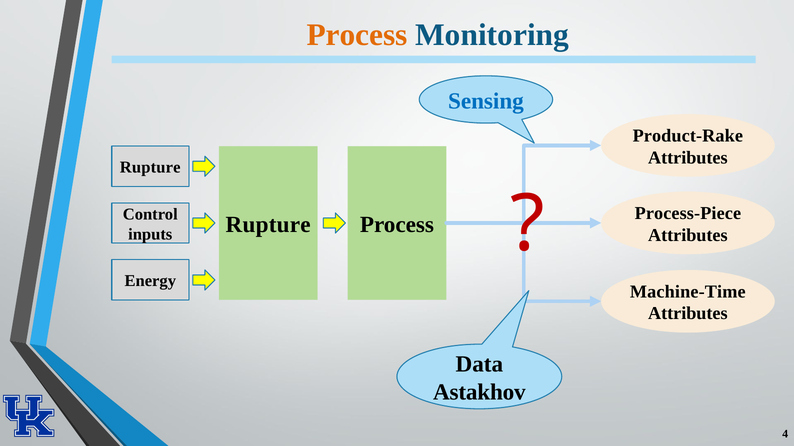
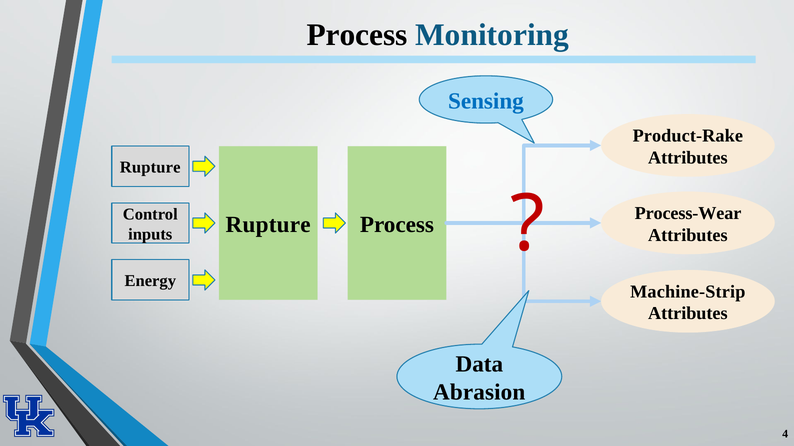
Process colour: orange -> black (357, 35)
Process-Piece: Process-Piece -> Process-Wear (688, 214)
Machine-Time: Machine-Time -> Machine-Strip (688, 292)
Astakhov: Astakhov -> Abrasion (479, 393)
